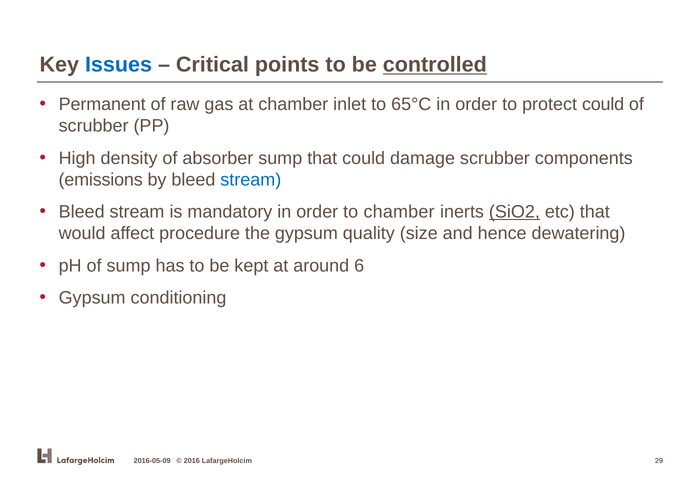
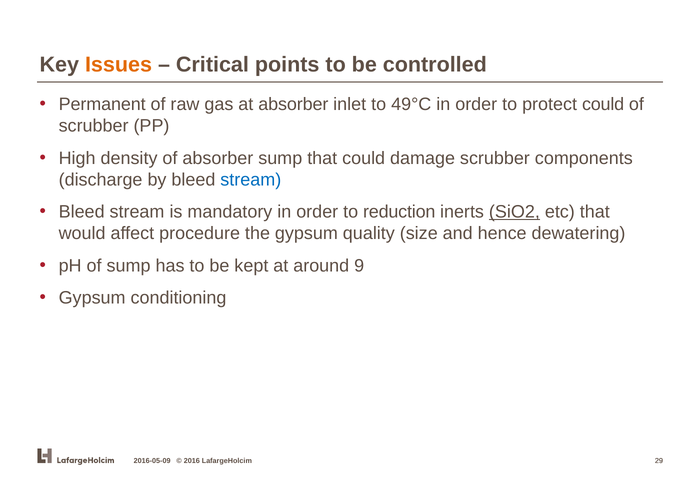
Issues colour: blue -> orange (119, 65)
controlled underline: present -> none (435, 65)
at chamber: chamber -> absorber (293, 105)
65°C: 65°C -> 49°C (411, 105)
emissions: emissions -> discharge (101, 180)
to chamber: chamber -> reduction (399, 212)
6: 6 -> 9 (359, 266)
